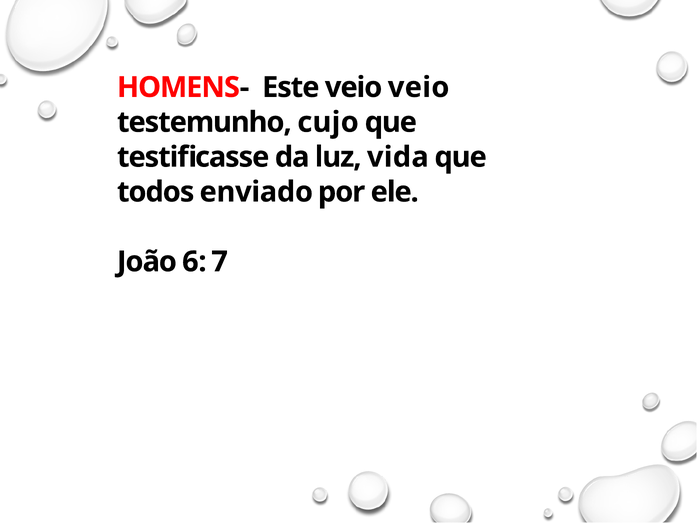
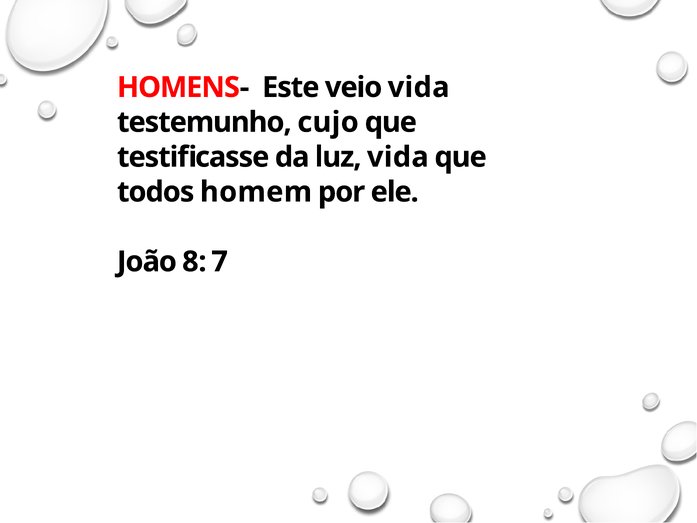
veio veio: veio -> vida (419, 87)
enviado: enviado -> homem (256, 192)
6: 6 -> 8 (194, 262)
